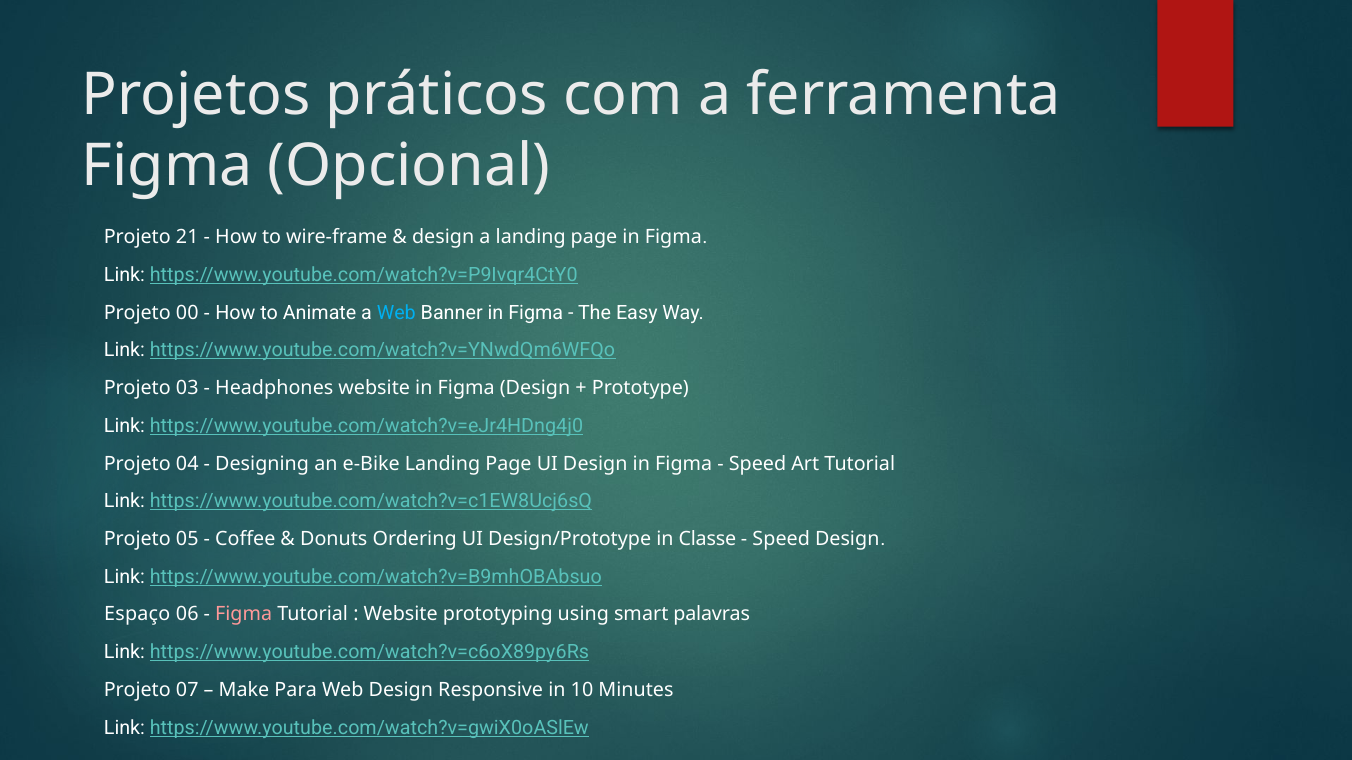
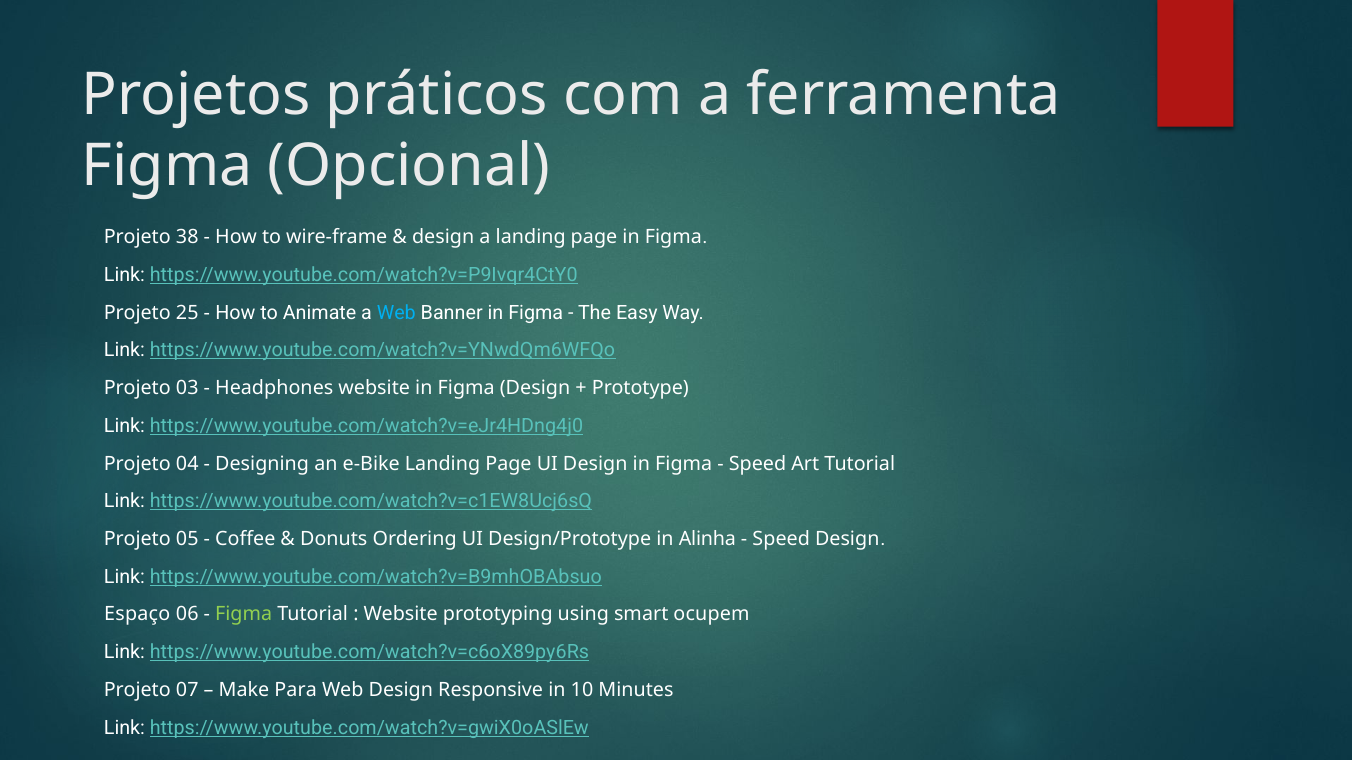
21: 21 -> 38 (187, 237)
00: 00 -> 25 (187, 313)
Classe: Classe -> Alinha (707, 539)
Figma colour: pink -> light green (244, 615)
palavras: palavras -> ocupem (712, 615)
